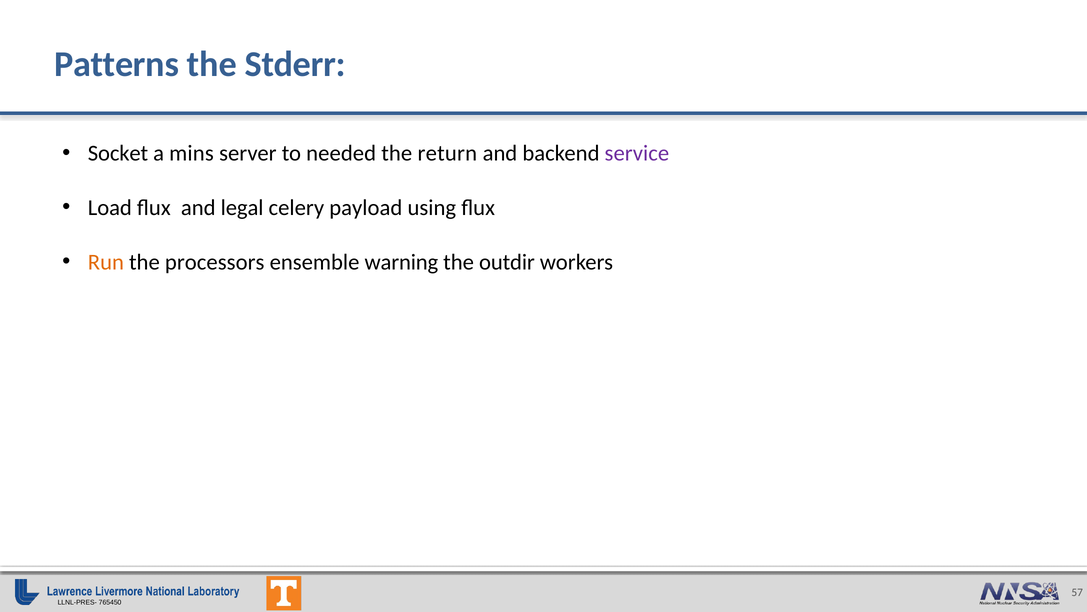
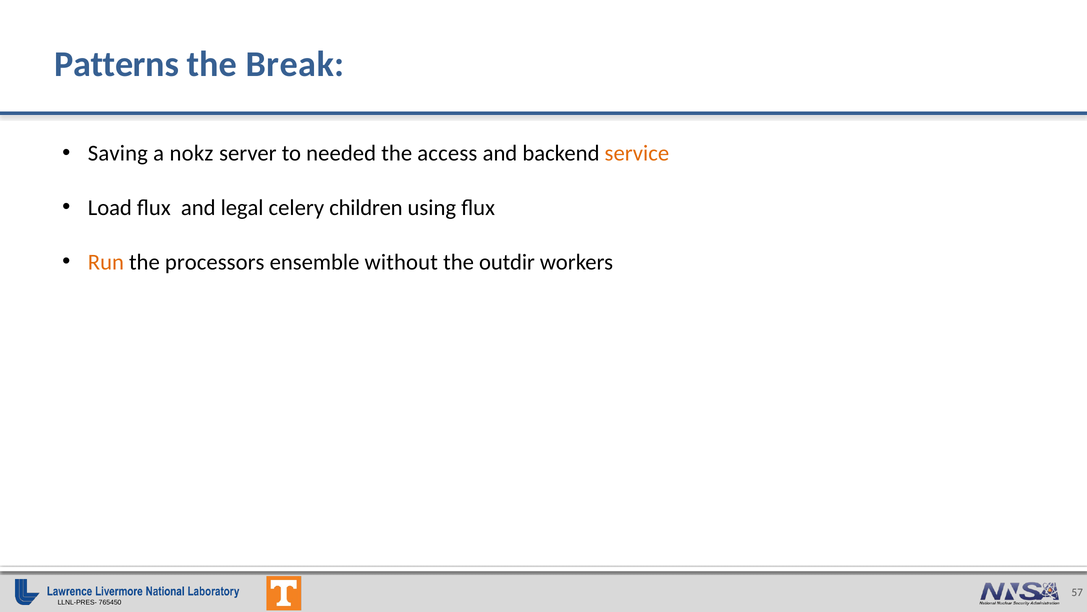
Stderr: Stderr -> Break (295, 64)
Socket: Socket -> Saving (118, 153)
mins: mins -> nokz (191, 153)
return: return -> access (447, 153)
service colour: purple -> orange (637, 153)
payload: payload -> children (366, 208)
warning: warning -> without (401, 262)
